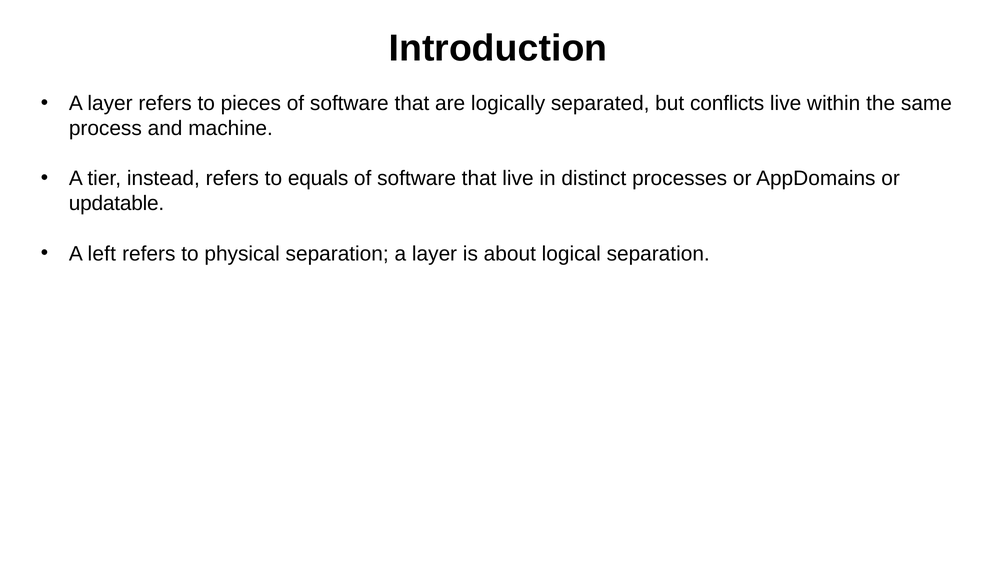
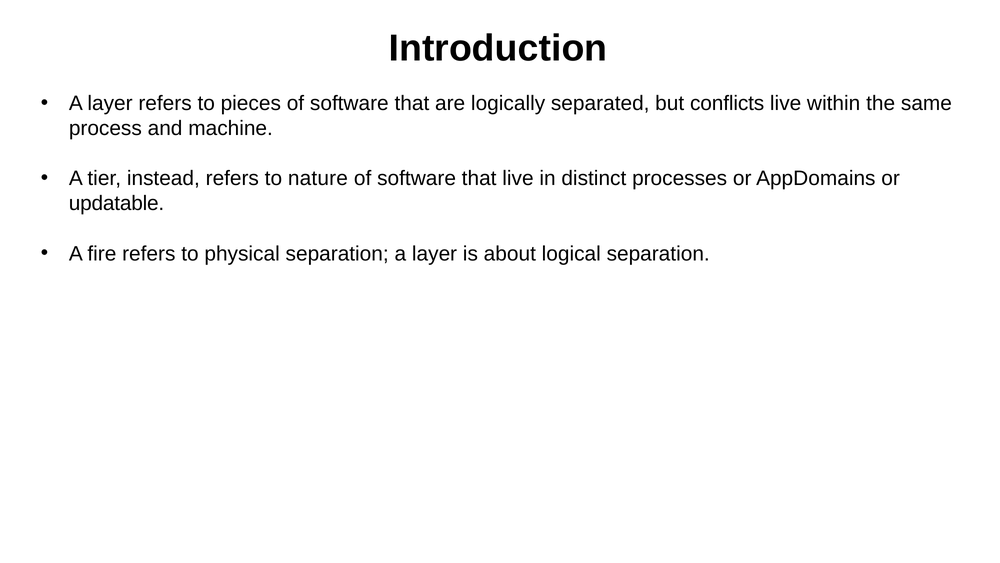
equals: equals -> nature (318, 178)
left: left -> fire (102, 253)
